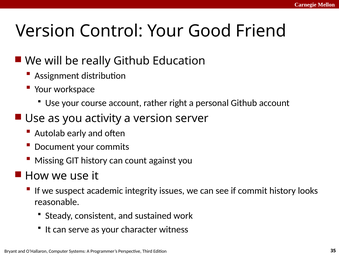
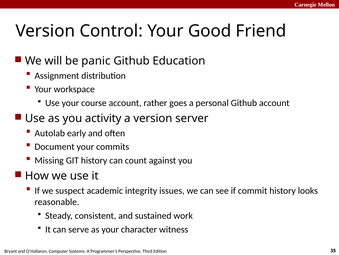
really: really -> panic (96, 61)
right: right -> goes (178, 103)
